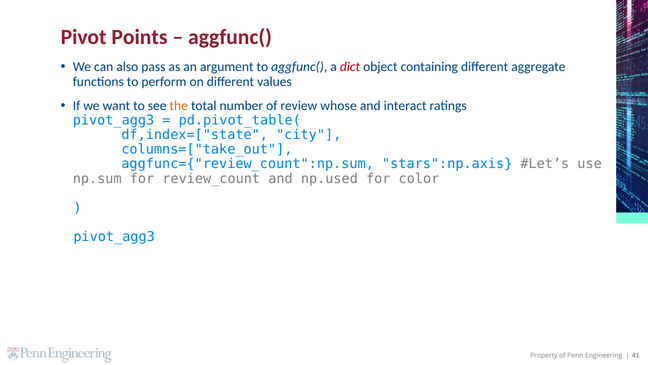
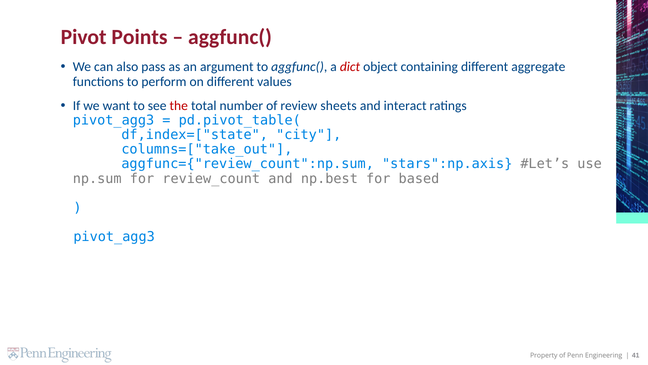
the colour: orange -> red (179, 105)
whose: whose -> sheets (339, 105)
np.used: np.used -> np.best (329, 178)
color: color -> based (419, 178)
